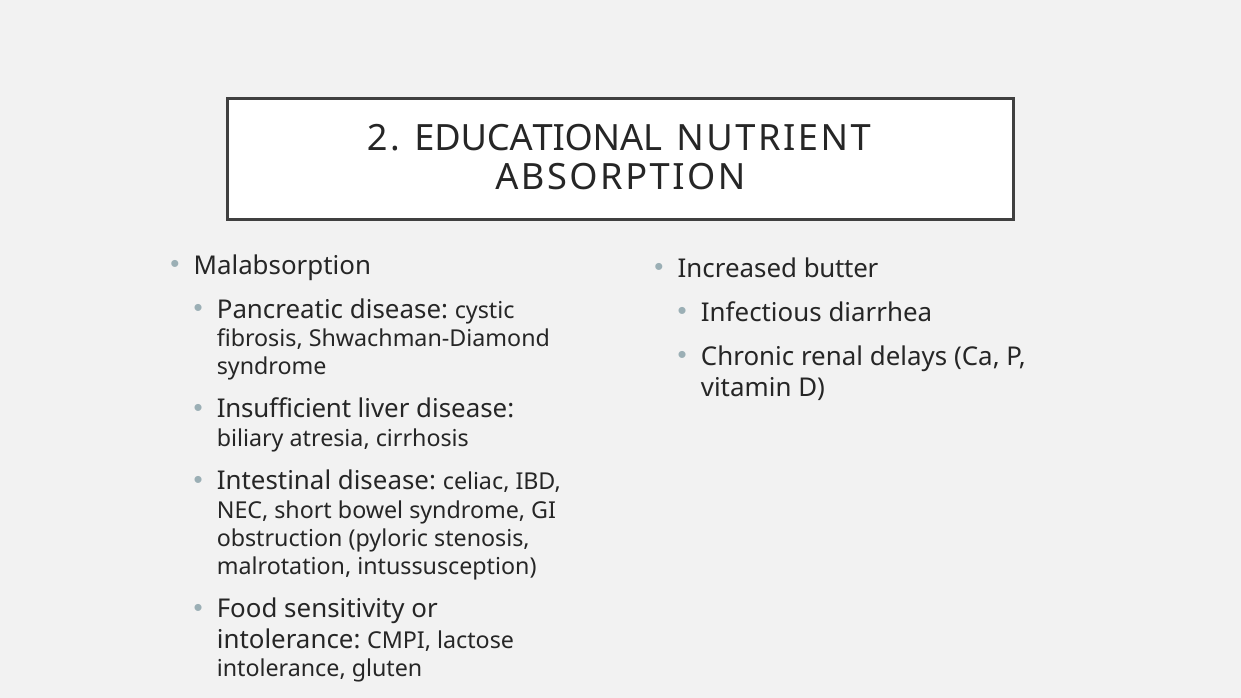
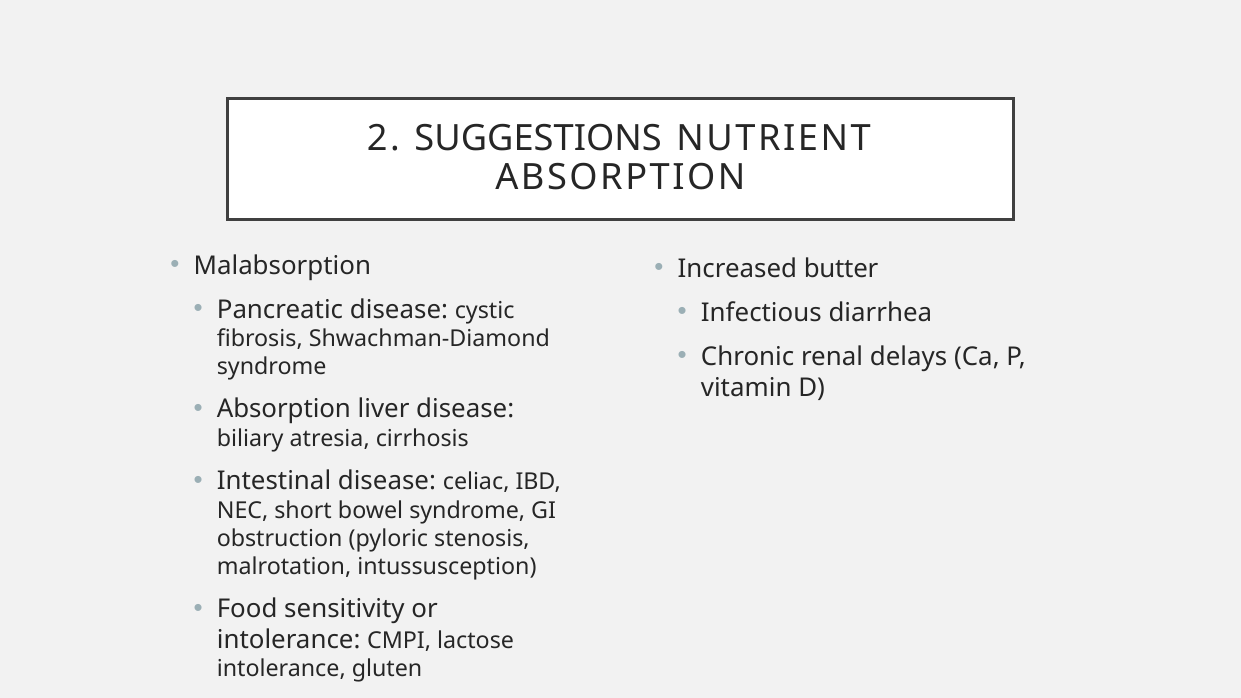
EDUCATIONAL: EDUCATIONAL -> SUGGESTIONS (538, 139)
Insufficient: Insufficient -> Absorption (284, 409)
